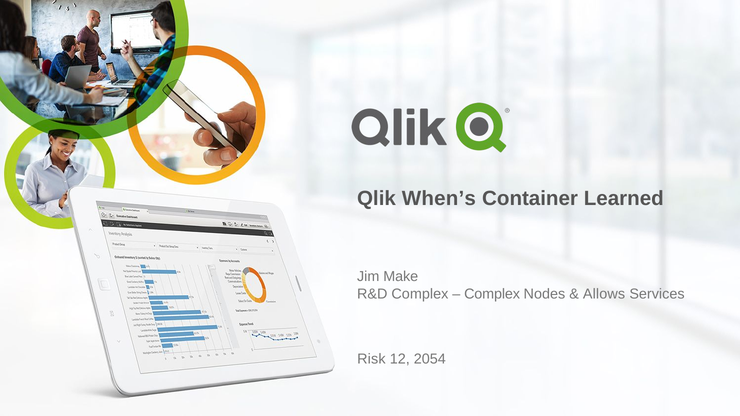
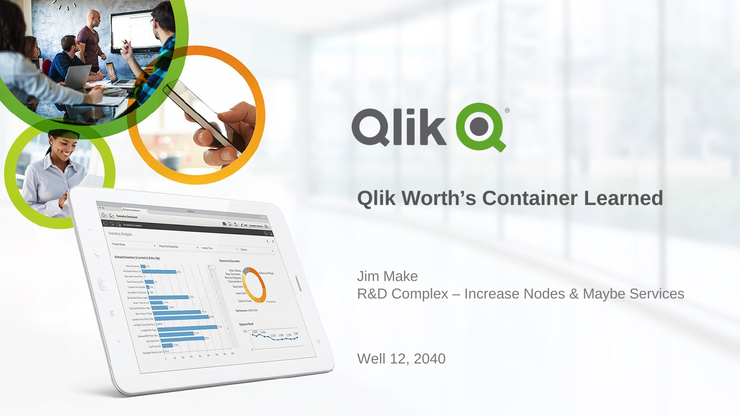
When’s: When’s -> Worth’s (439, 198)
Complex: Complex -> Increase (492, 294)
Allows: Allows -> Maybe (604, 294)
Risk: Risk -> Well (371, 359)
2054: 2054 -> 2040 (430, 359)
